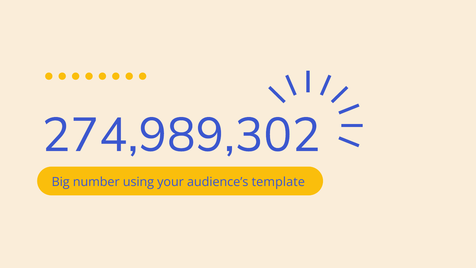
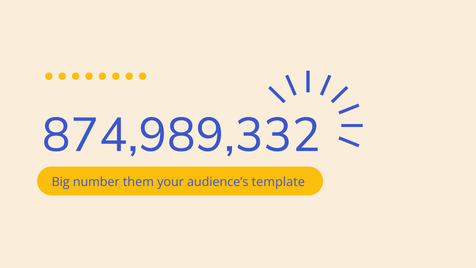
274,989,302: 274,989,302 -> 874,989,332 (181, 135)
using: using -> them (138, 182)
